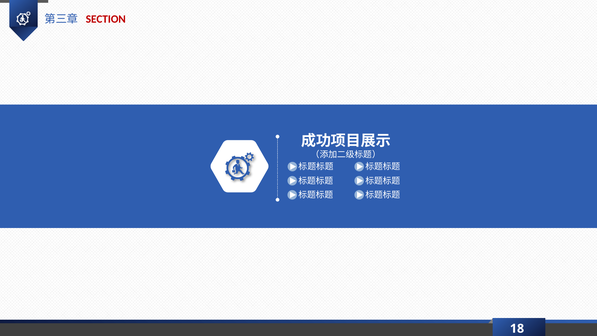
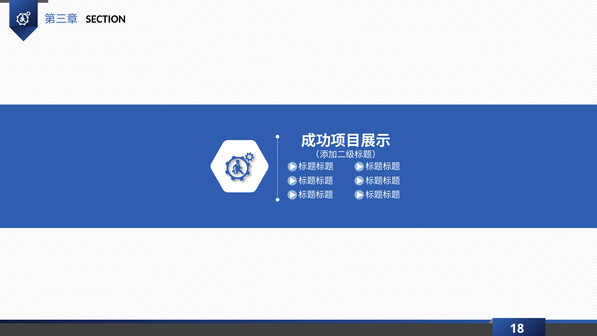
SECTION colour: red -> black (106, 19)
